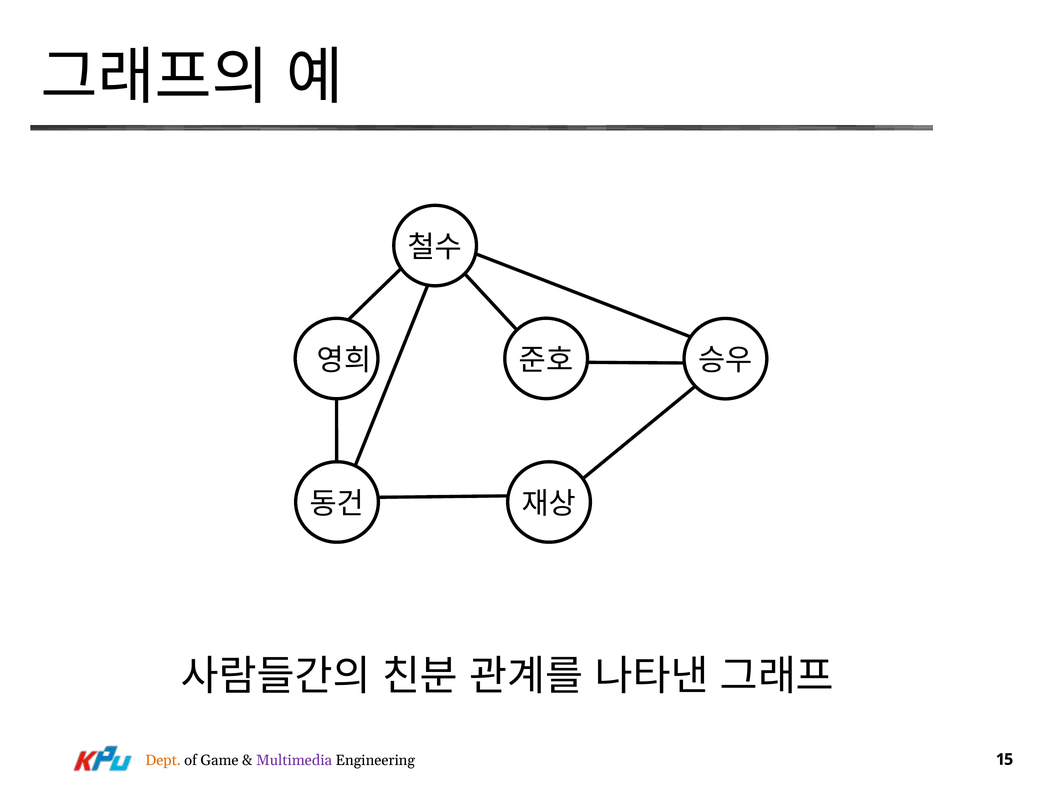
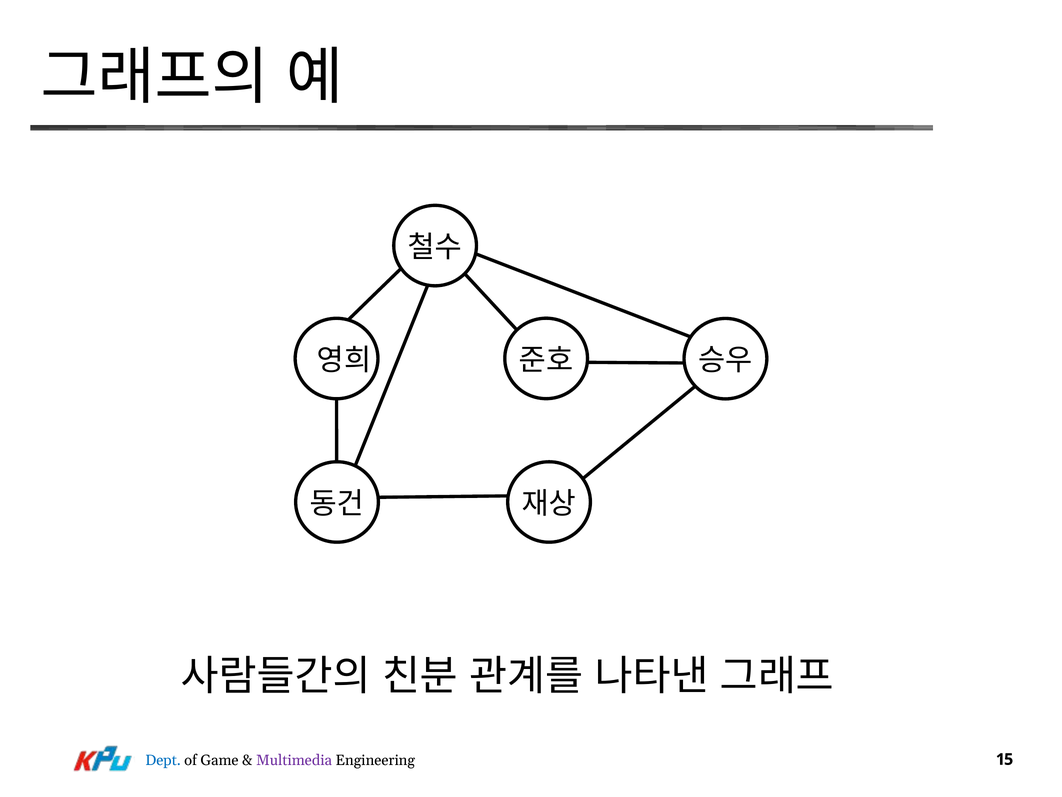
Dept colour: orange -> blue (163, 760)
